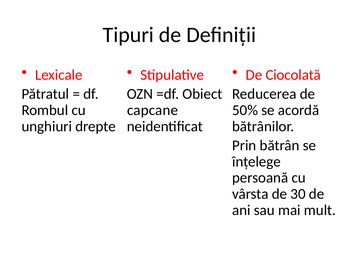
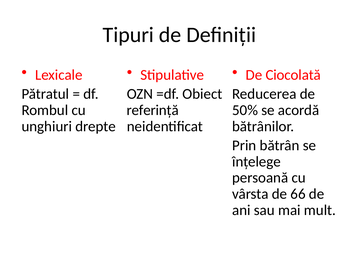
capcane: capcane -> referință (153, 110)
30: 30 -> 66 (298, 193)
